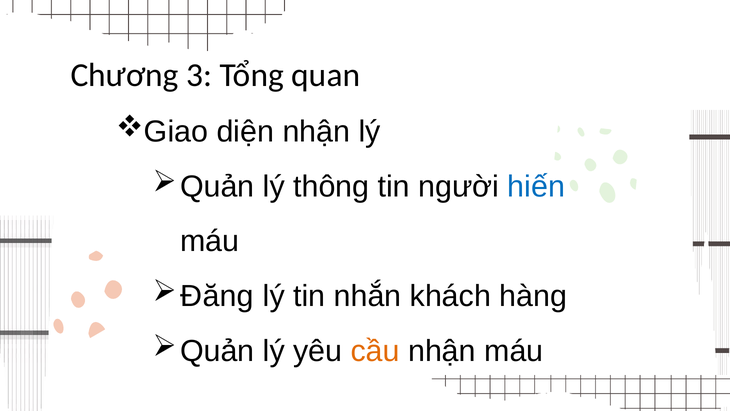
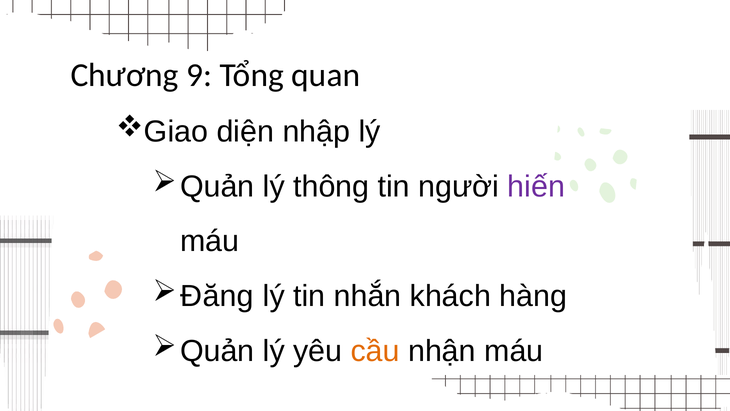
3: 3 -> 9 (199, 75)
diện nhận: nhận -> nhập (316, 132)
hiến colour: blue -> purple (536, 186)
